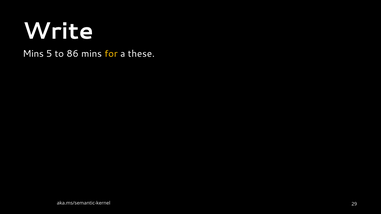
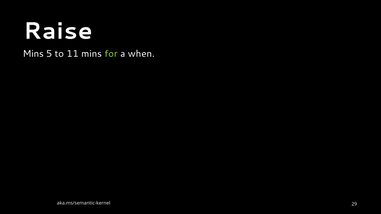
Write: Write -> Raise (58, 31)
86: 86 -> 11 (73, 54)
for colour: yellow -> light green (111, 54)
these: these -> when (141, 54)
